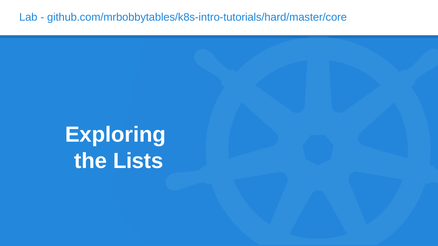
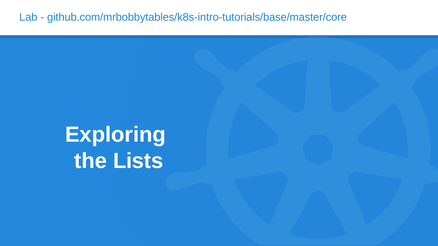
github.com/mrbobbytables/k8s-intro-tutorials/hard/master/core: github.com/mrbobbytables/k8s-intro-tutorials/hard/master/core -> github.com/mrbobbytables/k8s-intro-tutorials/base/master/core (197, 17)
